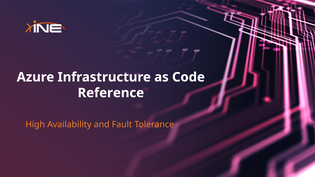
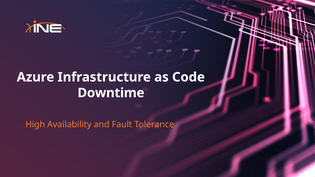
Reference: Reference -> Downtime (111, 93)
